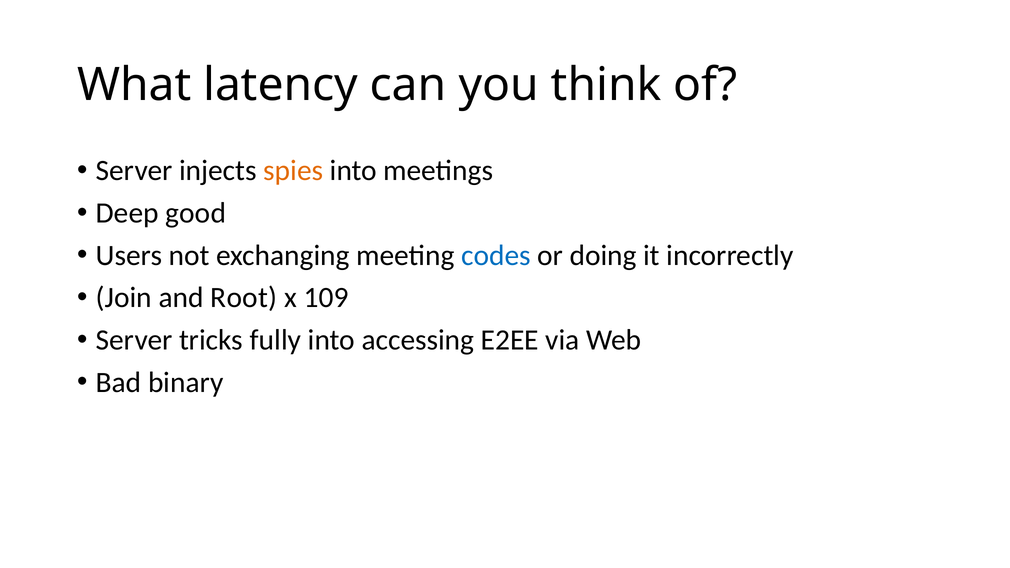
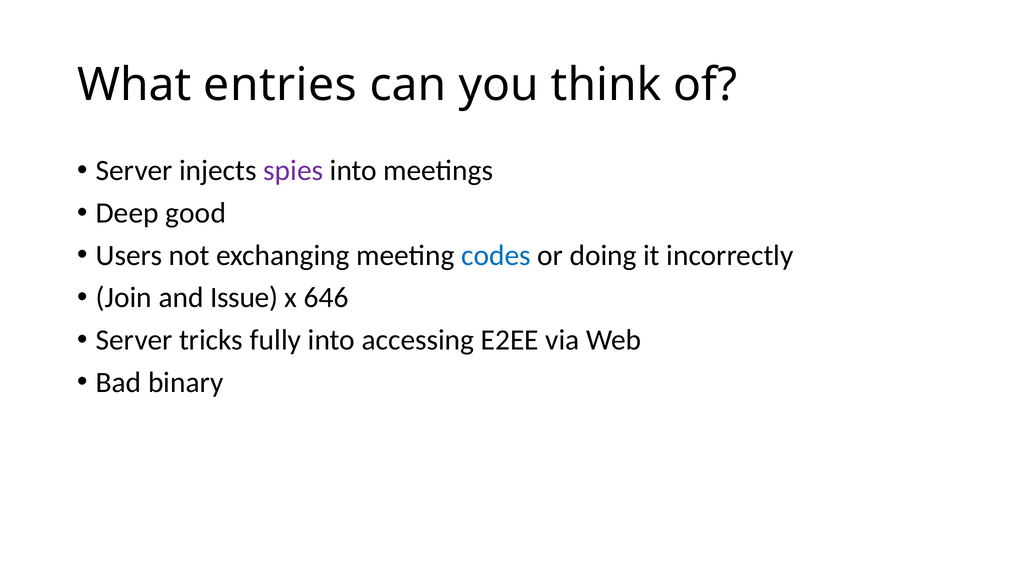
latency: latency -> entries (280, 85)
spies colour: orange -> purple (293, 171)
Root: Root -> Issue (244, 298)
109: 109 -> 646 (326, 298)
